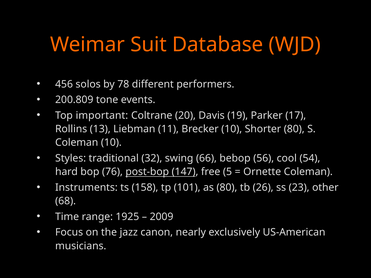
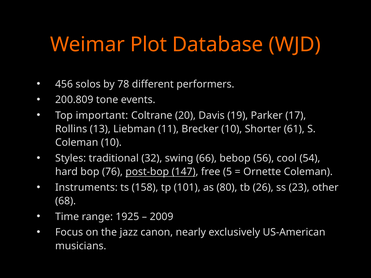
Suit: Suit -> Plot (149, 45)
Shorter 80: 80 -> 61 (294, 129)
